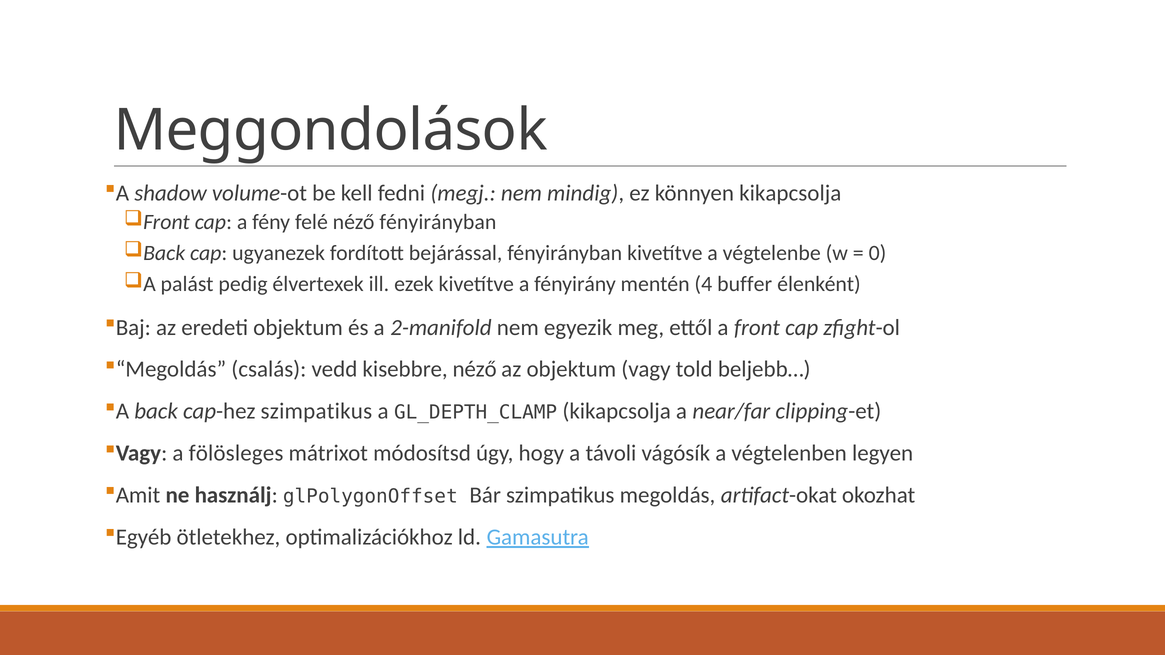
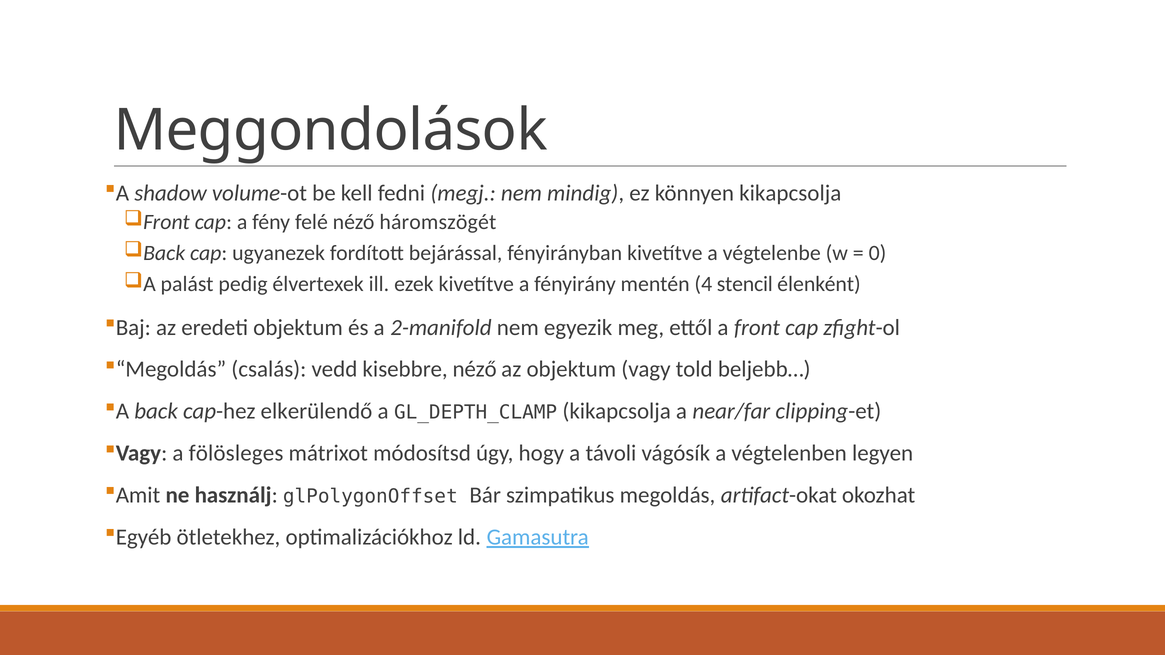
néző fényirányban: fényirányban -> háromszögét (438, 222)
buffer: buffer -> stencil (745, 284)
cap-hez szimpatikus: szimpatikus -> elkerülendő (316, 411)
